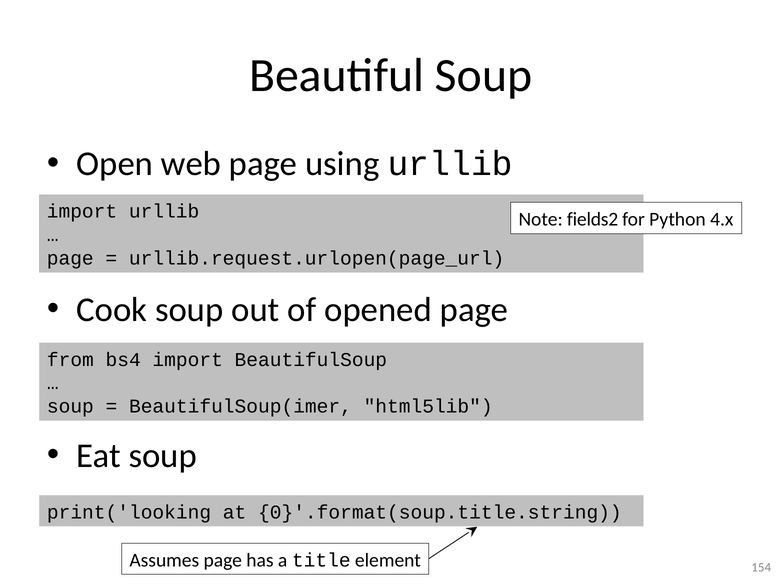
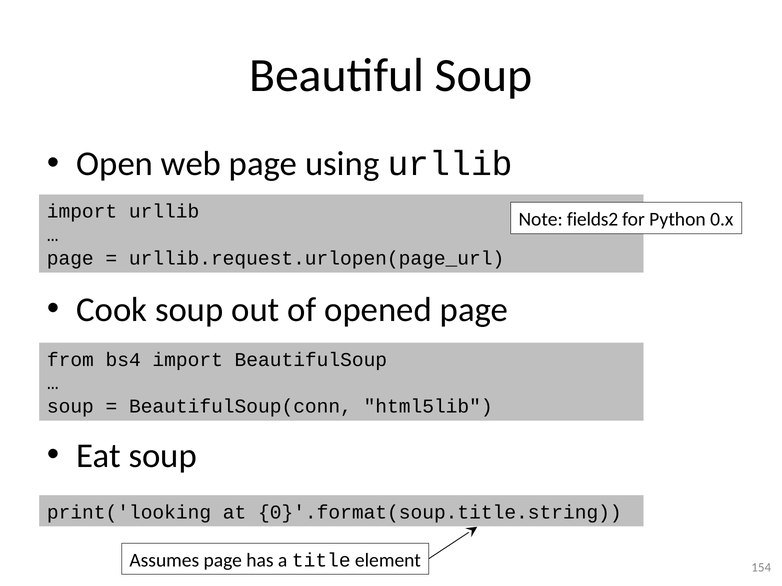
4.x: 4.x -> 0.x (722, 220)
BeautifulSoup(imer: BeautifulSoup(imer -> BeautifulSoup(conn (240, 407)
